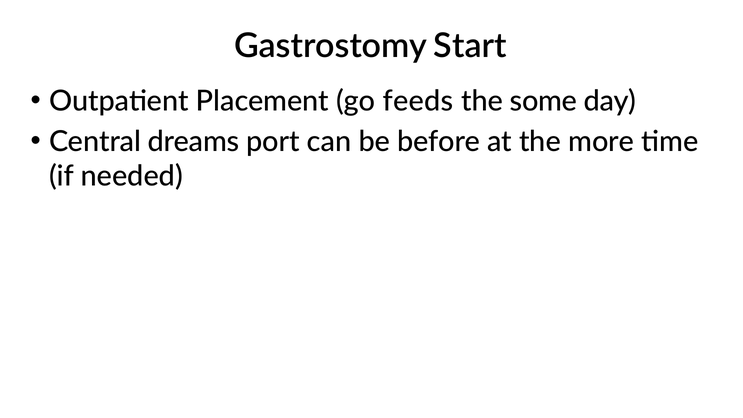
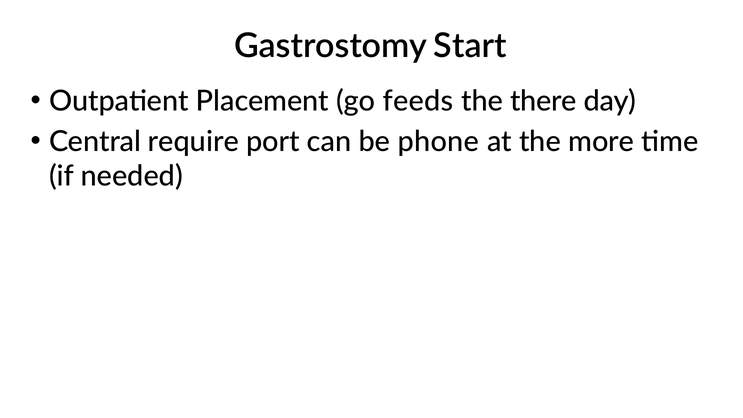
some: some -> there (543, 101)
dreams: dreams -> require (193, 142)
before: before -> phone (438, 142)
